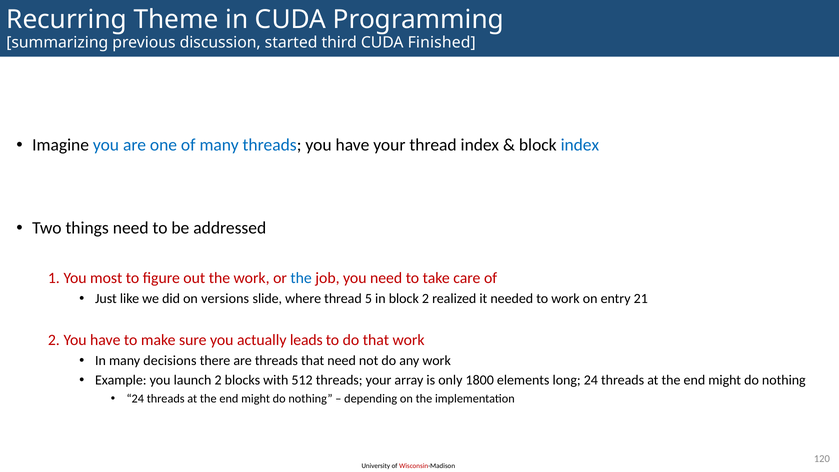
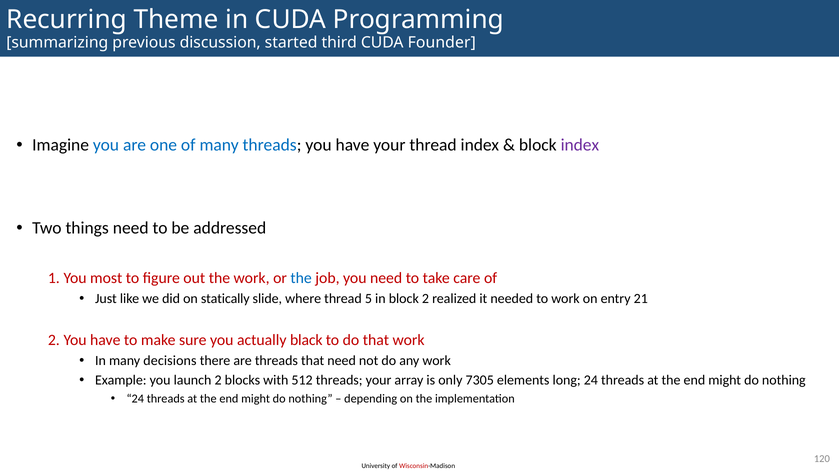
Finished: Finished -> Founder (442, 42)
index colour: blue -> purple (580, 145)
versions: versions -> statically (225, 298)
leads: leads -> black (306, 340)
1800: 1800 -> 7305 (480, 380)
